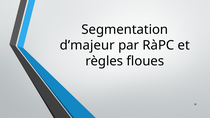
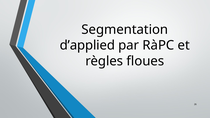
d’majeur: d’majeur -> d’applied (87, 45)
